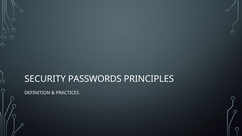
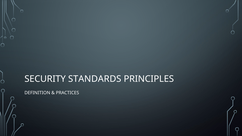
PASSWORDS: PASSWORDS -> STANDARDS (95, 79)
